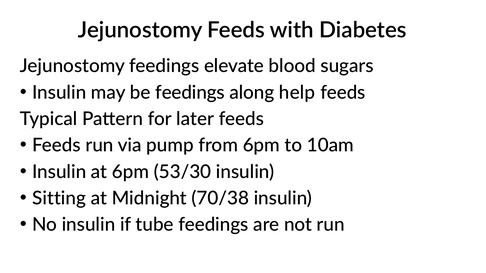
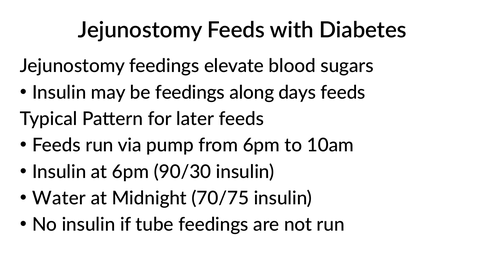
help: help -> days (297, 93)
53/30: 53/30 -> 90/30 (183, 172)
Sitting: Sitting -> Water (59, 199)
70/38: 70/38 -> 70/75 (220, 199)
